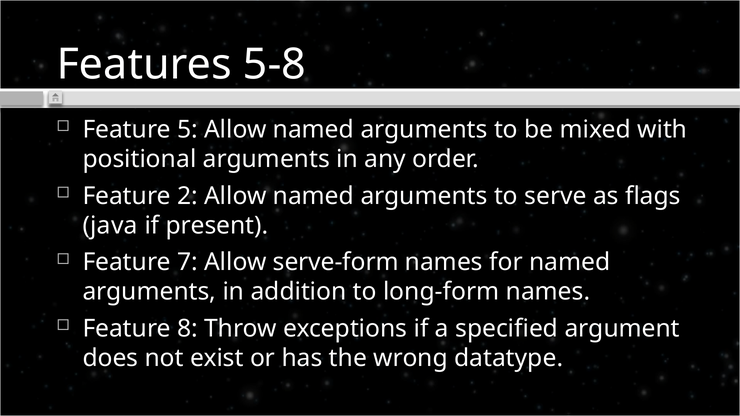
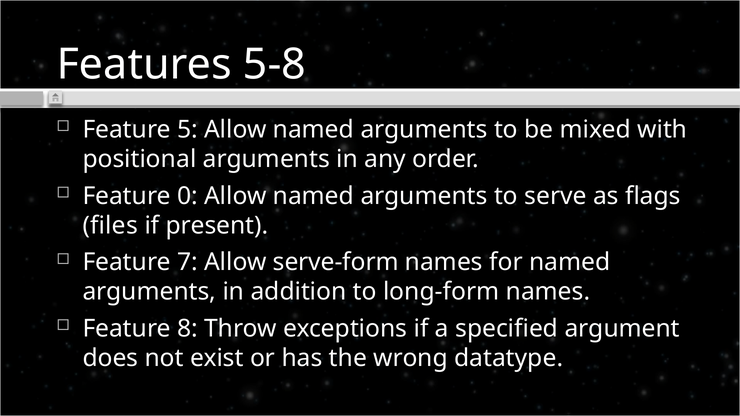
2: 2 -> 0 (188, 196)
java: java -> files (110, 226)
